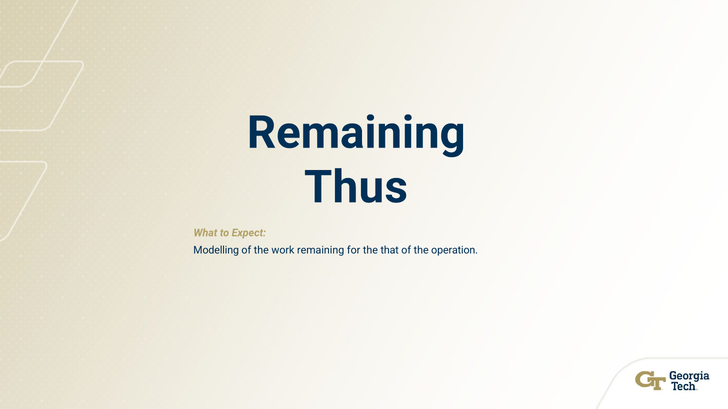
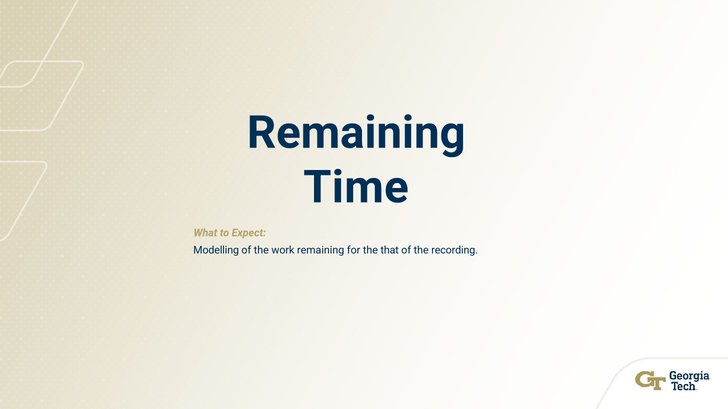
Thus: Thus -> Time (356, 188)
operation: operation -> recording (455, 250)
